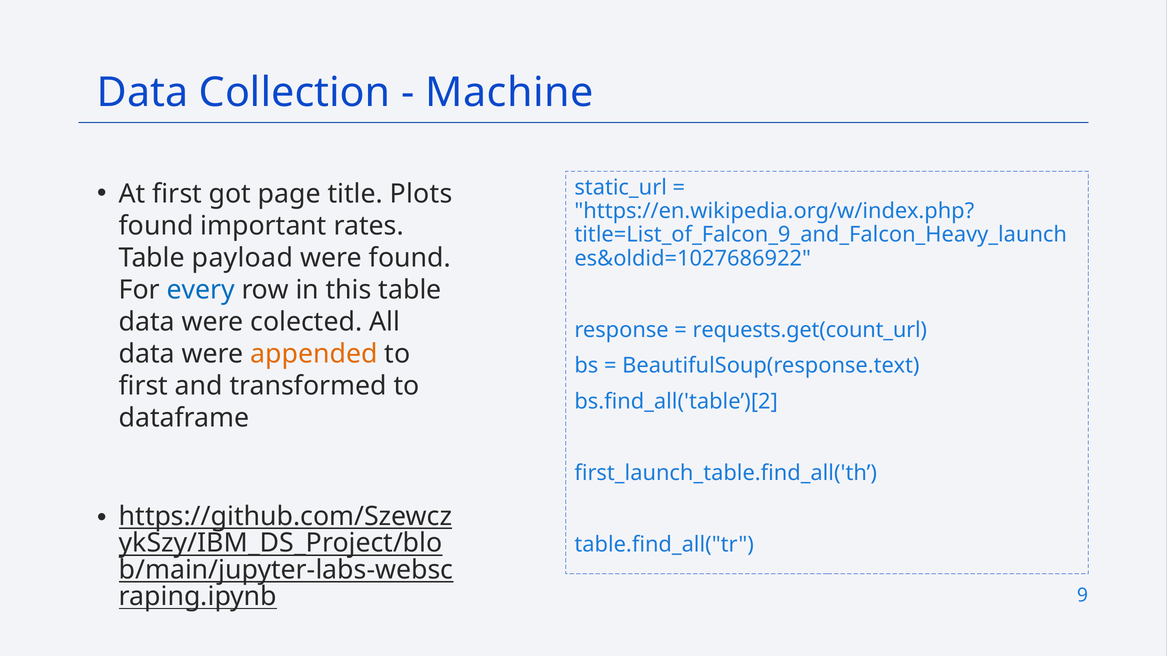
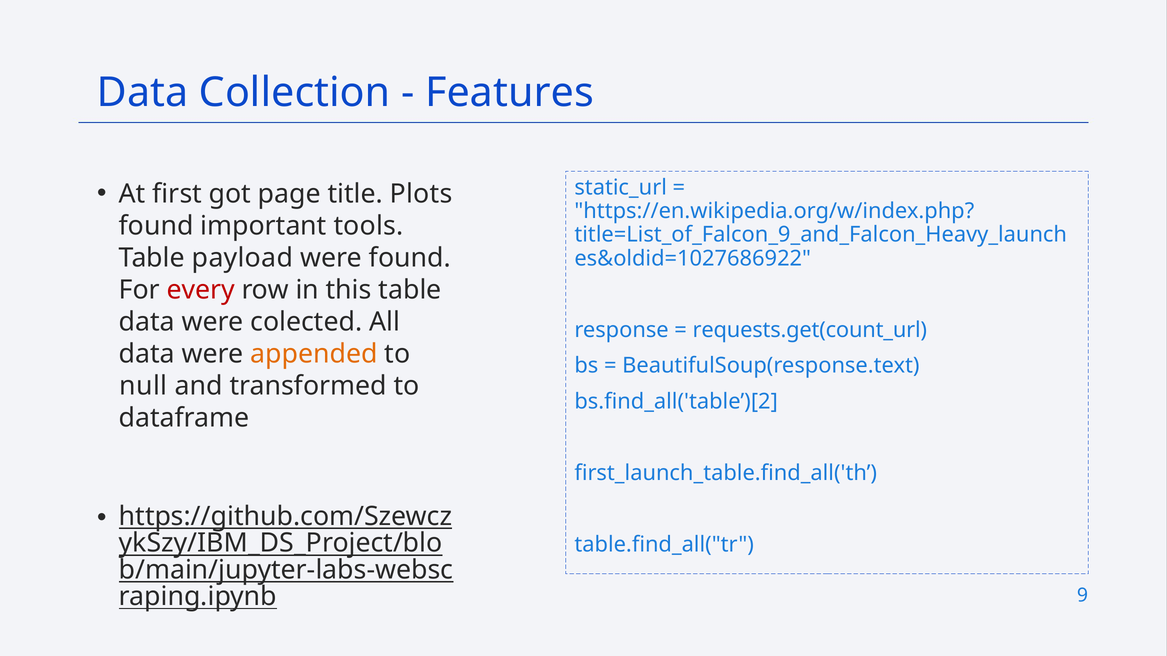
Machine: Machine -> Features (510, 93)
rates: rates -> tools (368, 226)
every colour: blue -> red (201, 290)
first: first -> null (143, 386)
